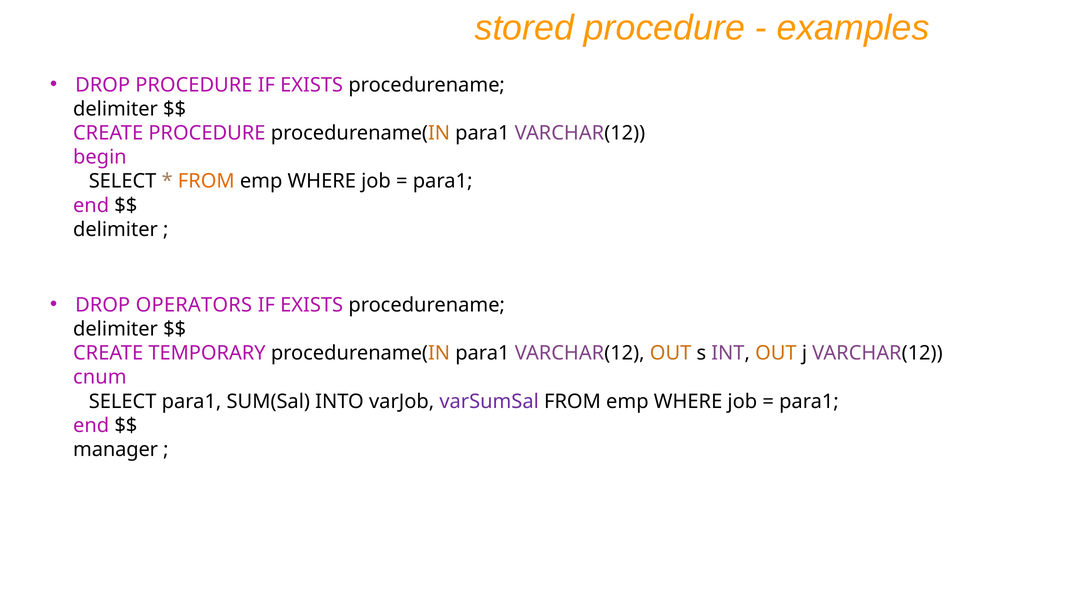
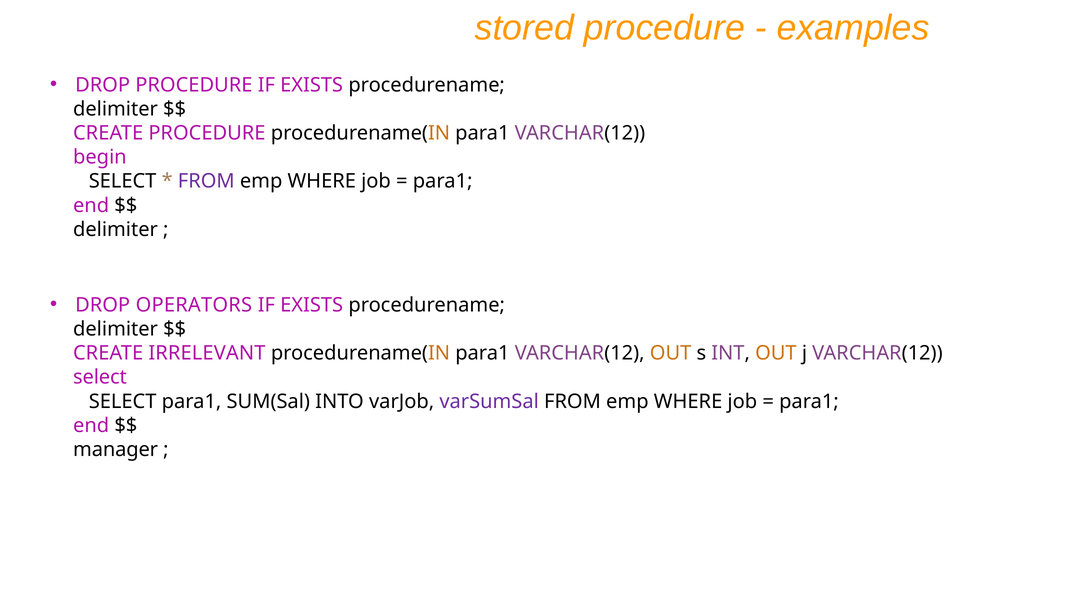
FROM colour: orange -> purple (206, 181)
TEMPORARY: TEMPORARY -> IRRELEVANT (207, 353)
cnum: cnum -> select (100, 377)
